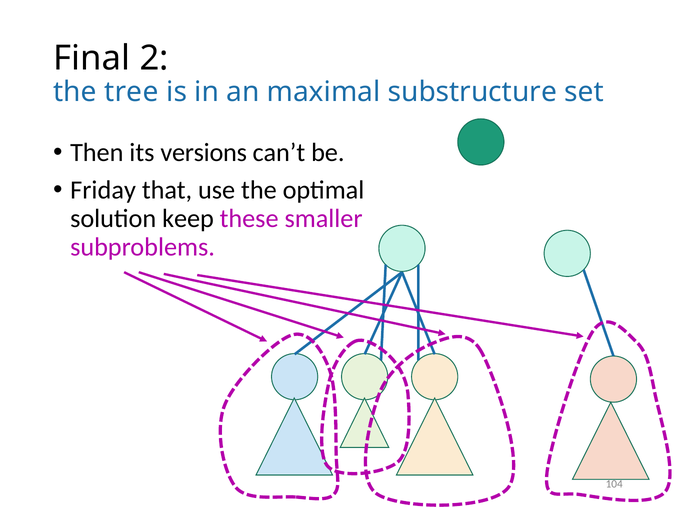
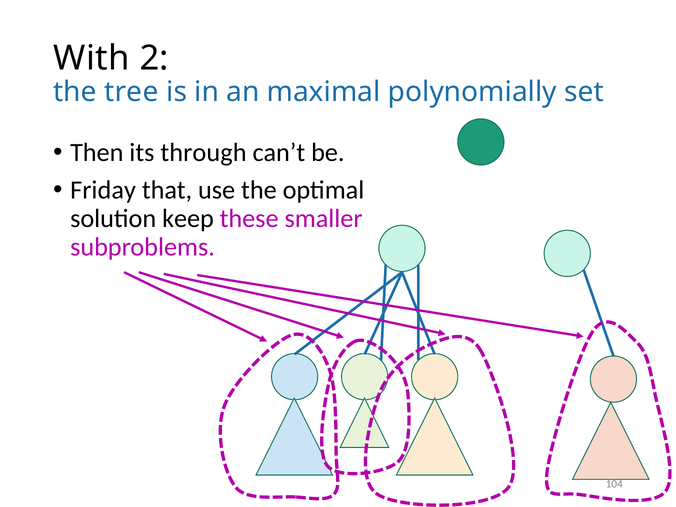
Final: Final -> With (92, 58)
substructure: substructure -> polynomially (472, 92)
versions: versions -> through (203, 152)
